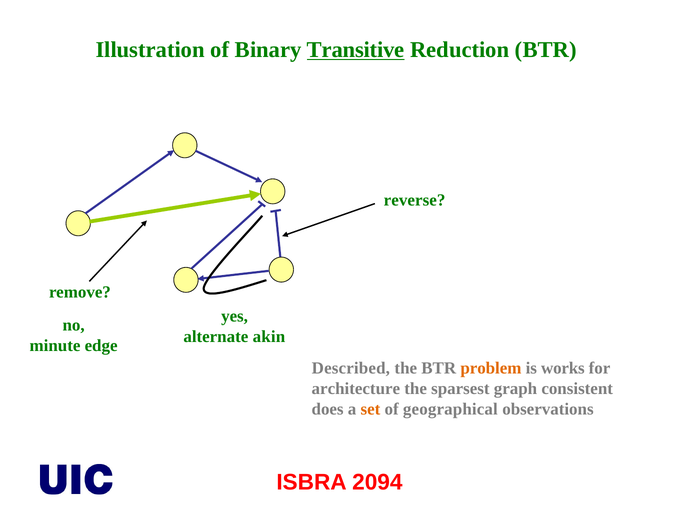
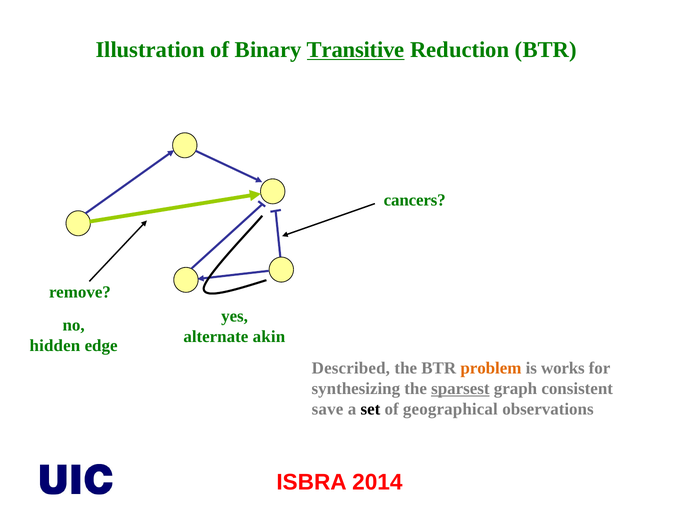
reverse: reverse -> cancers (415, 200)
minute: minute -> hidden (55, 346)
architecture: architecture -> synthesizing (356, 389)
sparsest underline: none -> present (460, 389)
does: does -> save (327, 409)
set colour: orange -> black (370, 409)
2094: 2094 -> 2014 (377, 482)
